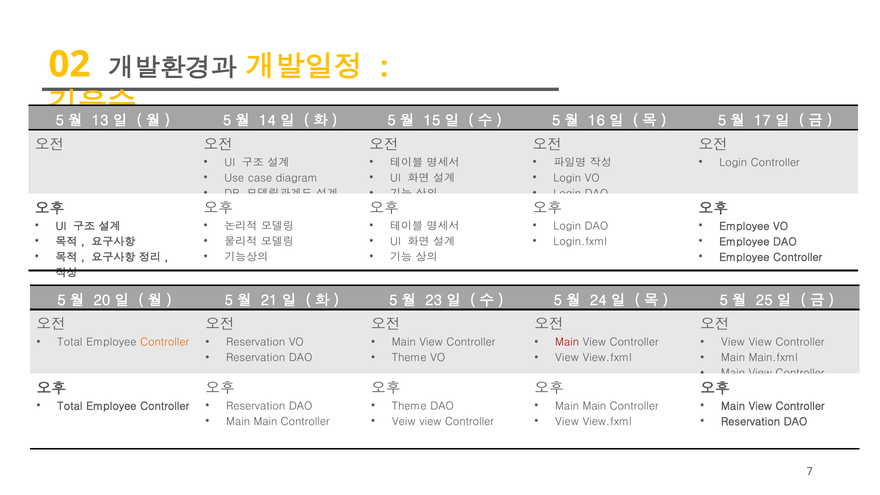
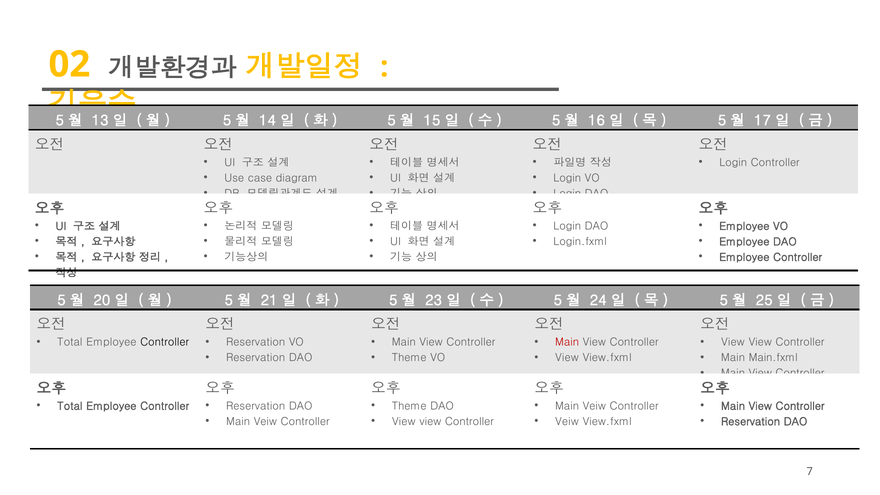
Controller colour: orange -> black (165, 342)
Main: Main -> Veiw (594, 406)
Main: Main -> Veiw (265, 422)
Veiw: Veiw -> View (404, 422)
View: View -> Veiw (567, 422)
